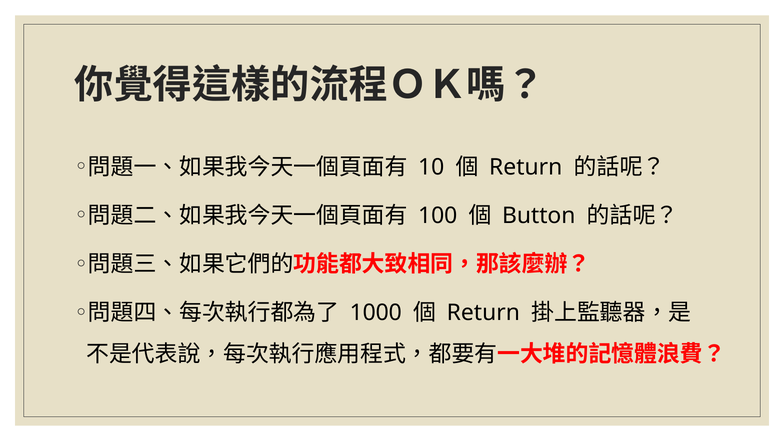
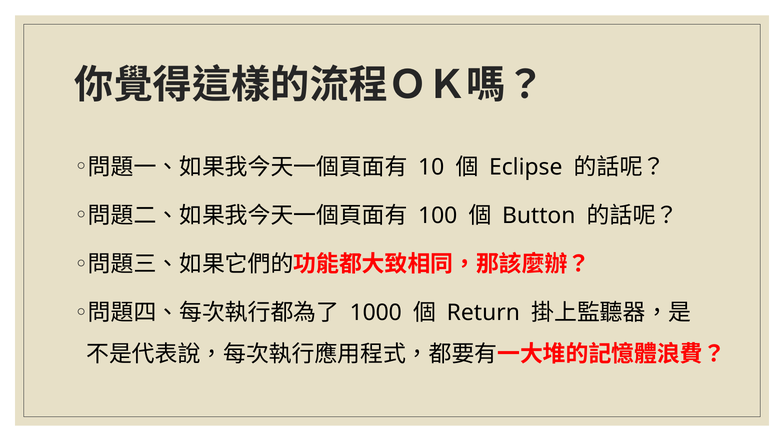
Return: Return -> Eclipse (526, 167)
